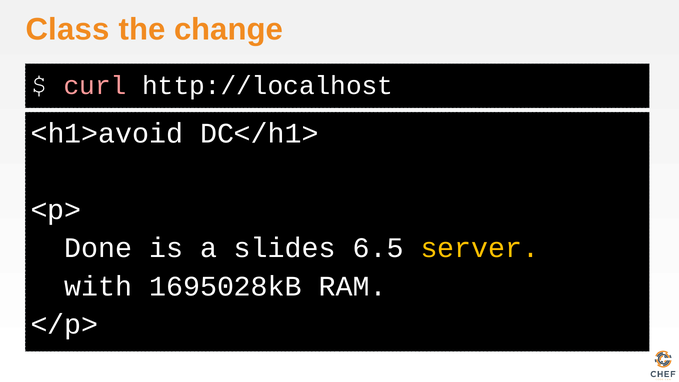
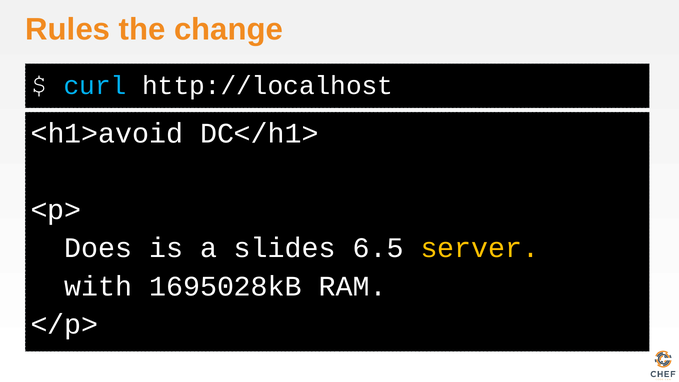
Class: Class -> Rules (68, 29)
curl colour: pink -> light blue (95, 86)
Done: Done -> Does (98, 248)
